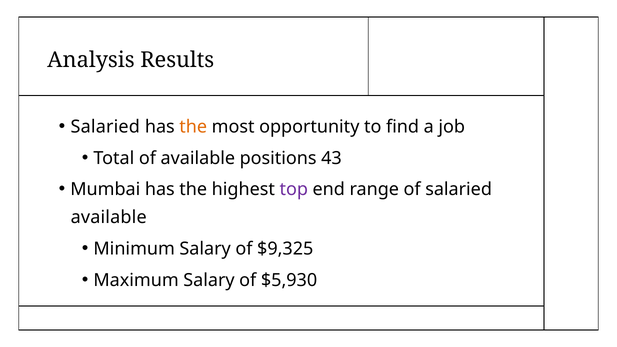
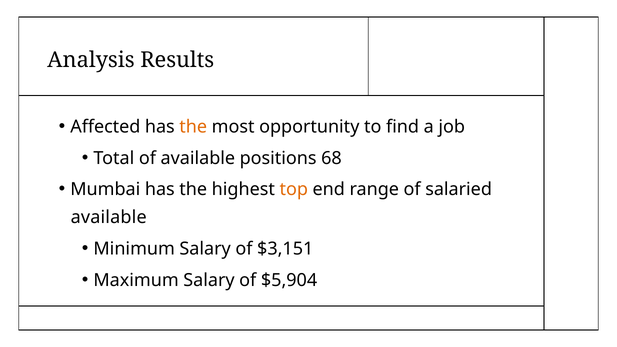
Salaried: Salaried -> Affected (105, 127)
43: 43 -> 68 (331, 158)
top colour: purple -> orange (294, 189)
$9,325: $9,325 -> $3,151 (285, 249)
$5,930: $5,930 -> $5,904 (289, 280)
